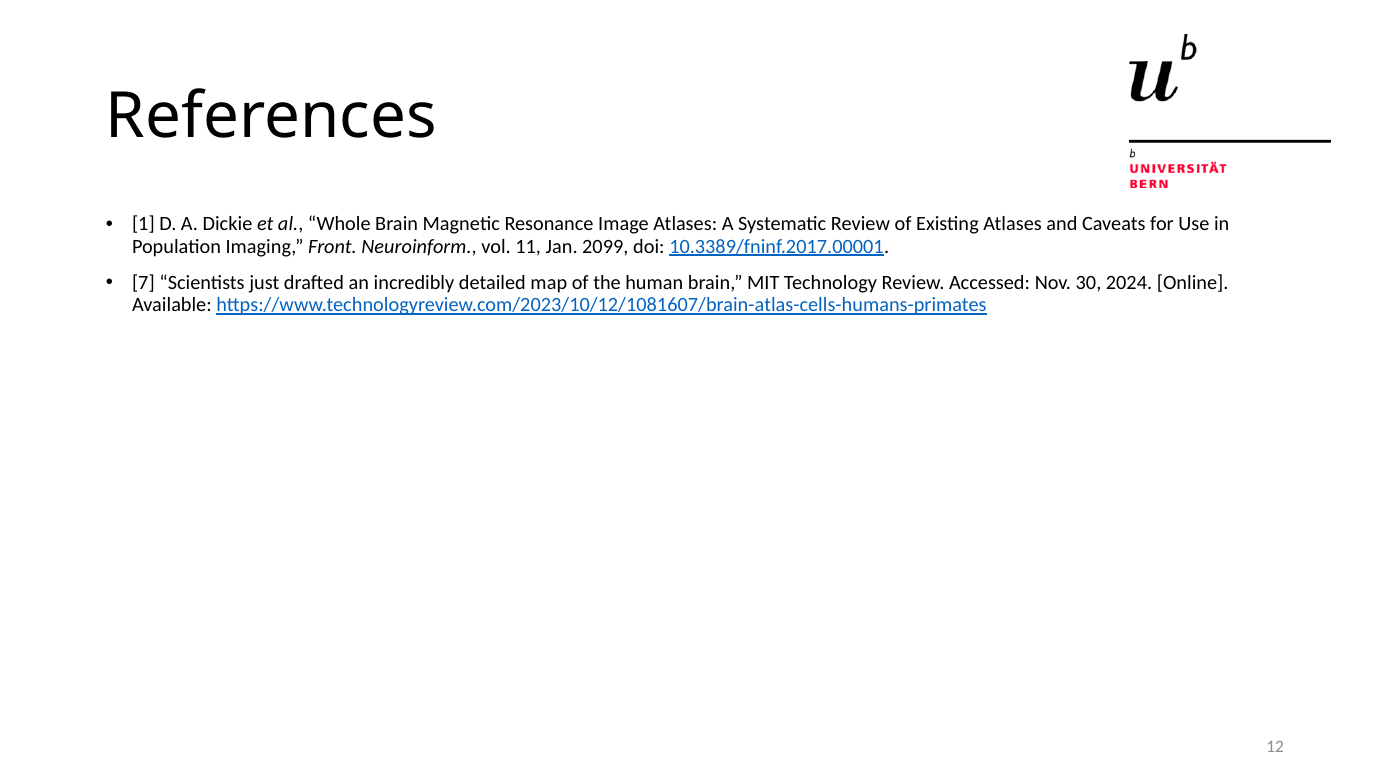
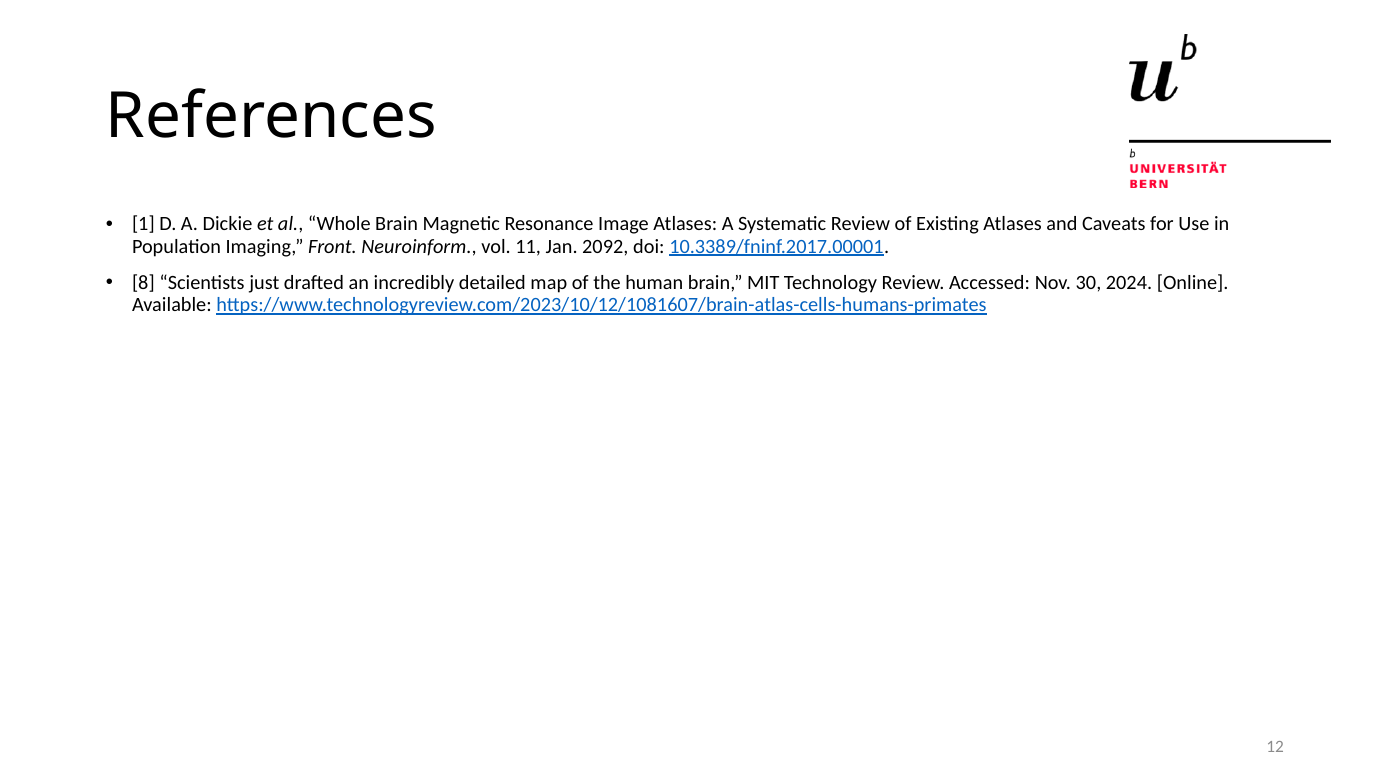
2099: 2099 -> 2092 (605, 246)
7: 7 -> 8 (143, 283)
